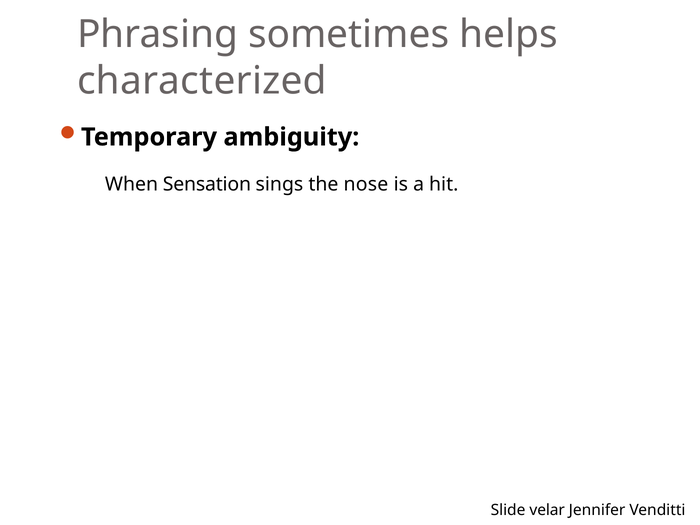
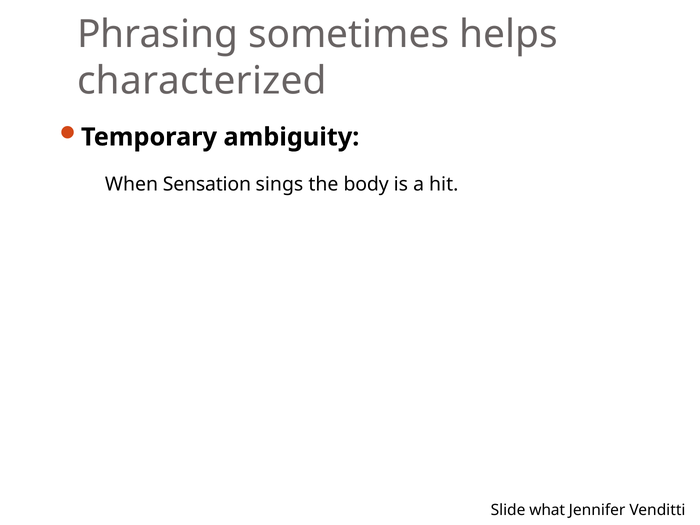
nose: nose -> body (366, 184)
velar: velar -> what (547, 510)
